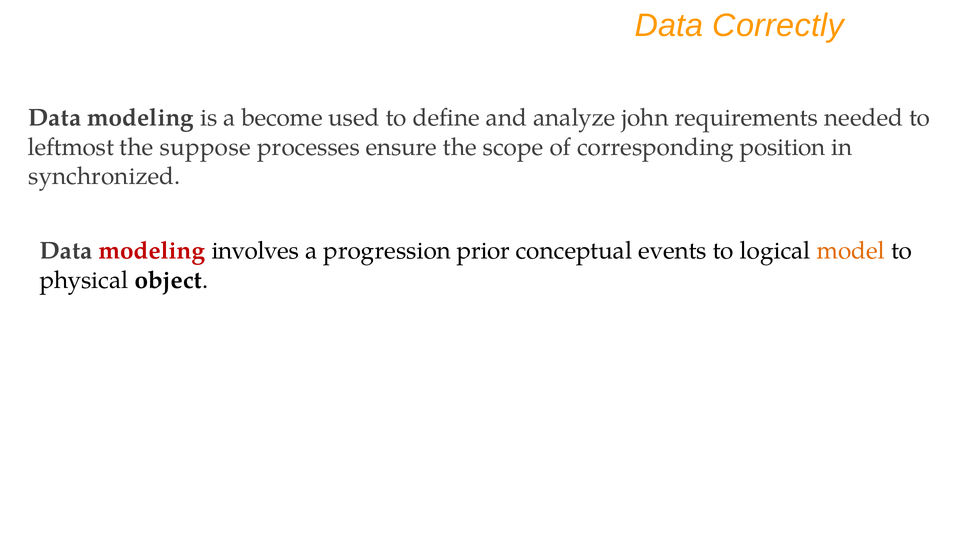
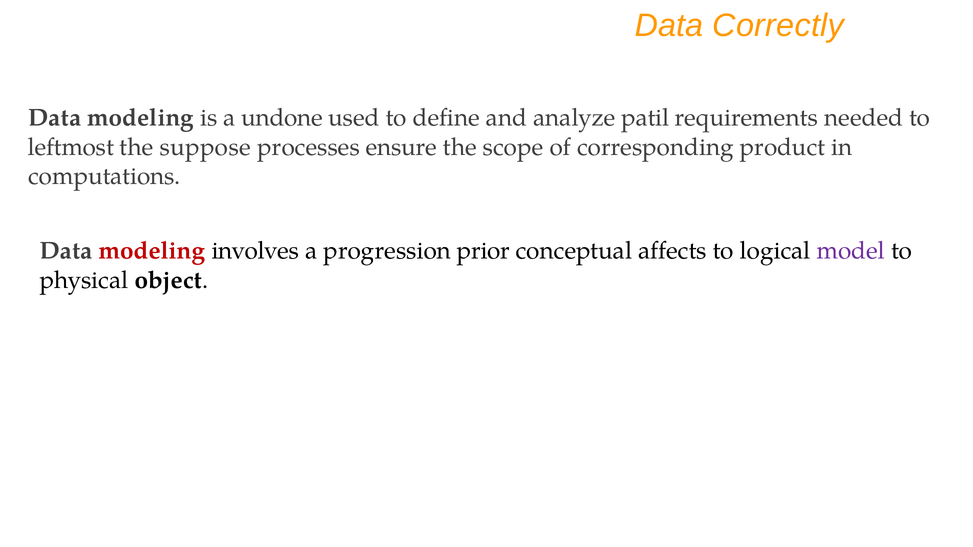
become: become -> undone (282, 118)
john: john -> patil (645, 118)
position: position -> product (783, 147)
synchronized: synchronized -> computations (104, 176)
events: events -> affects (673, 251)
model colour: orange -> purple (851, 251)
